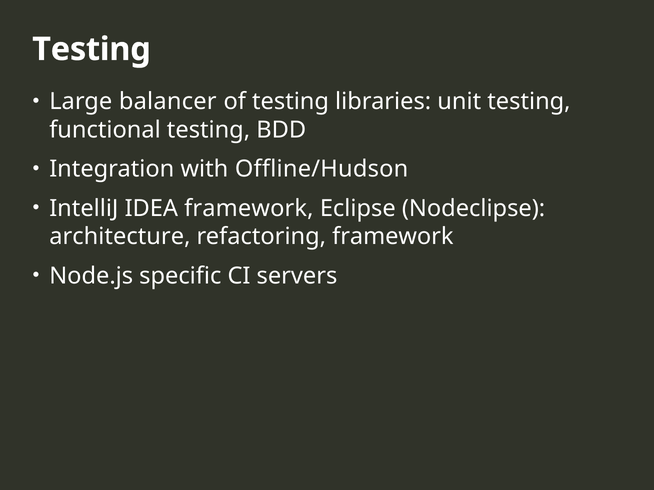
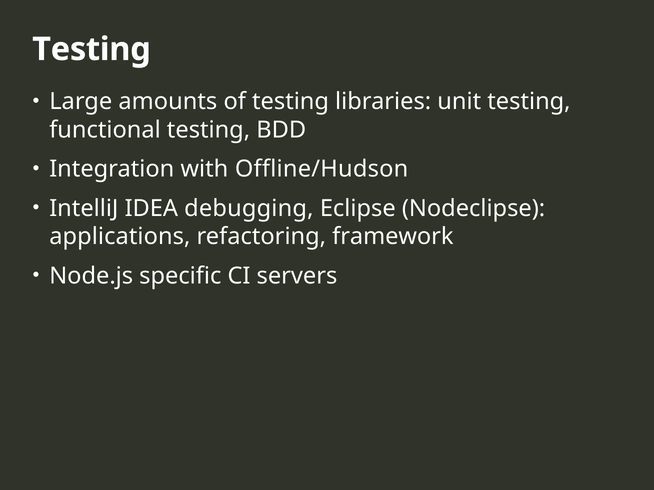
balancer: balancer -> amounts (168, 102)
IDEA framework: framework -> debugging (249, 209)
architecture: architecture -> applications (120, 237)
